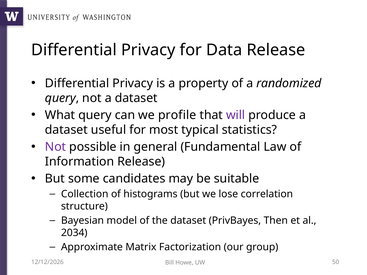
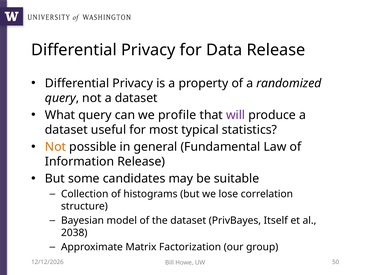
Not colour: purple -> orange (56, 147)
Then: Then -> Itself (276, 221)
2034: 2034 -> 2038 (74, 233)
